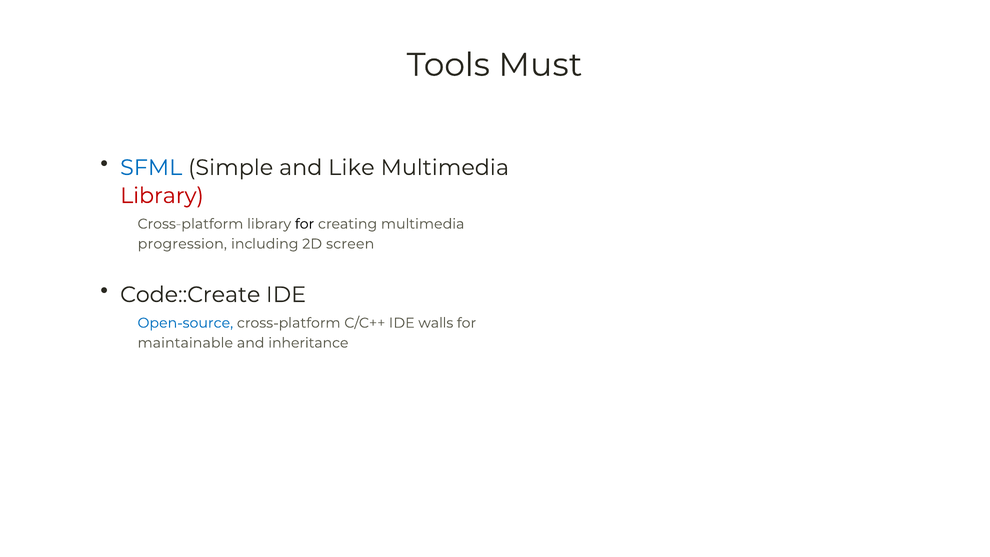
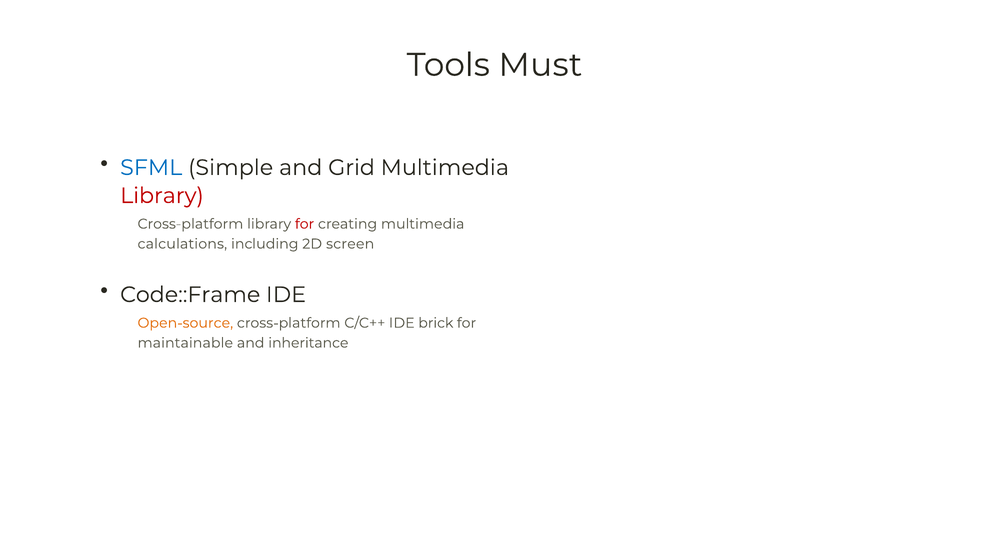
Like: Like -> Grid (352, 168)
for colour: black -> red (305, 224)
progression: progression -> calculations (182, 244)
Code::Create: Code::Create -> Code::Frame (190, 295)
Open-source colour: blue -> orange (185, 323)
walls: walls -> brick (436, 323)
